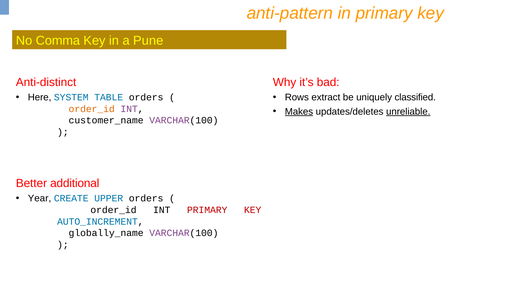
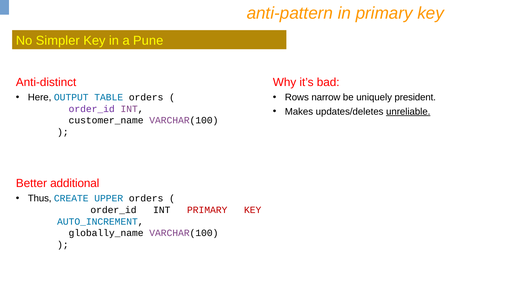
Comma: Comma -> Simpler (58, 41)
SYSTEM: SYSTEM -> OUTPUT (71, 97)
extract: extract -> narrow (326, 97)
classified: classified -> president (415, 97)
order_id colour: orange -> purple (92, 109)
Makes underline: present -> none (299, 112)
Year: Year -> Thus (40, 198)
